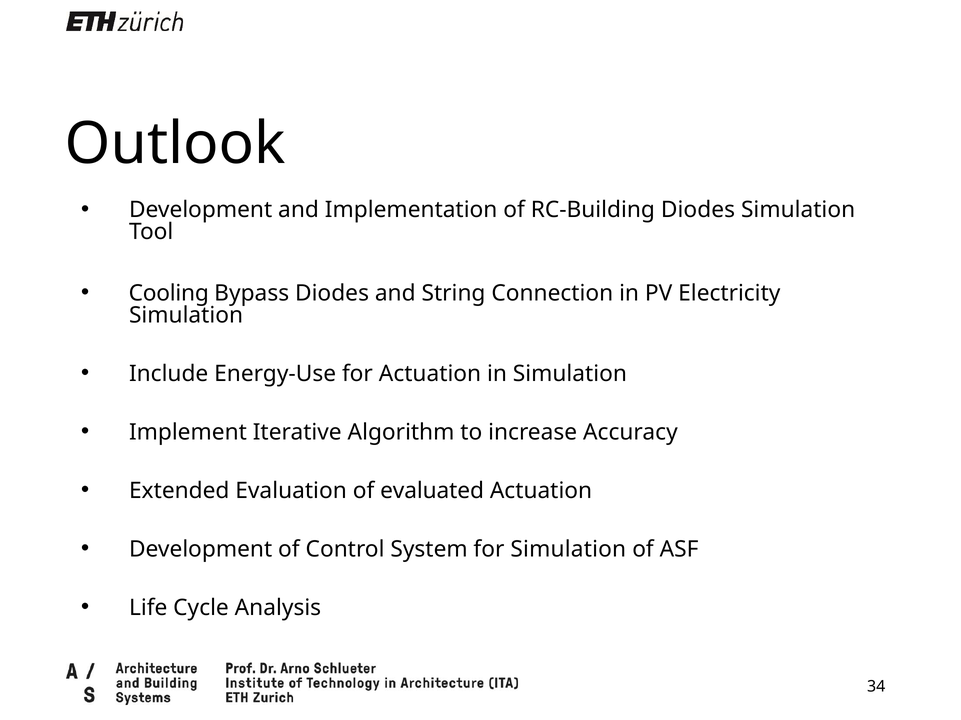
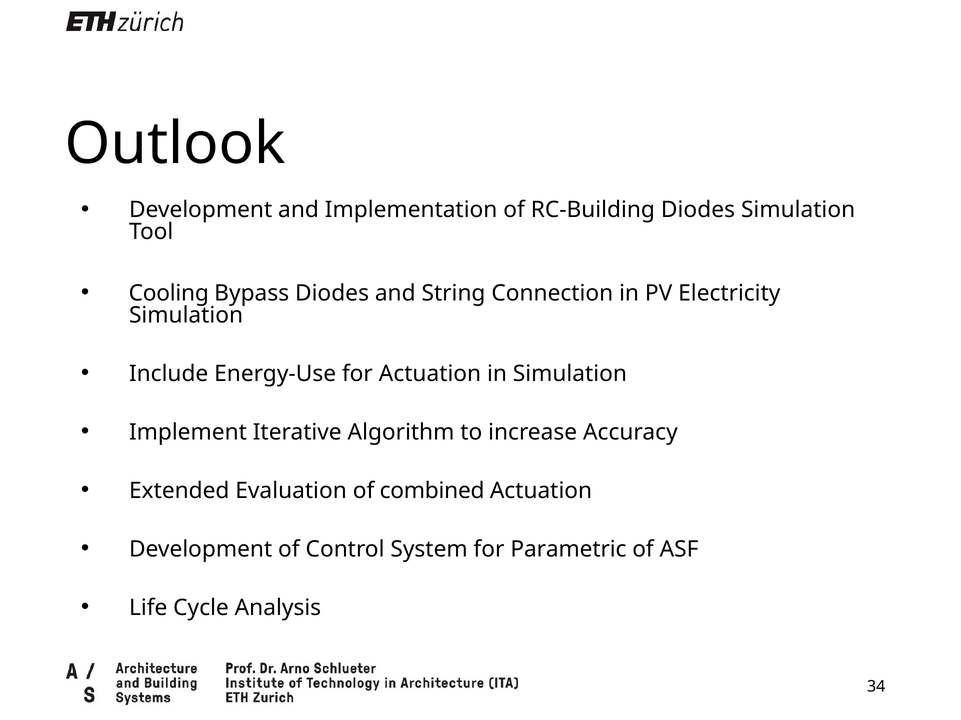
evaluated: evaluated -> combined (432, 491)
for Simulation: Simulation -> Parametric (568, 550)
